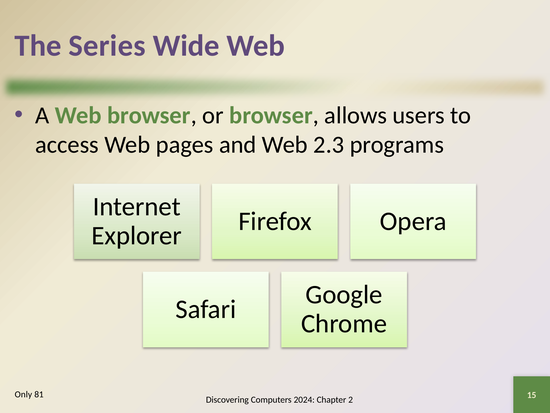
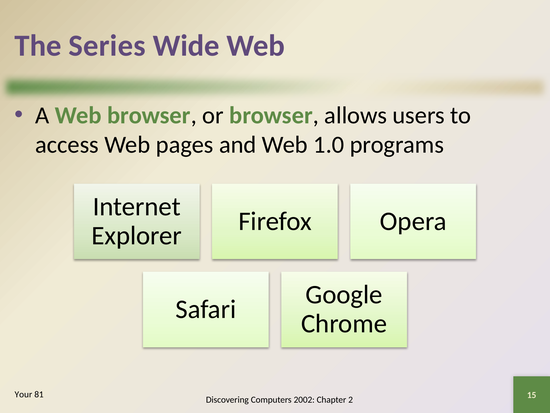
2.3: 2.3 -> 1.0 (329, 145)
Only: Only -> Your (23, 394)
2024: 2024 -> 2002 (304, 399)
